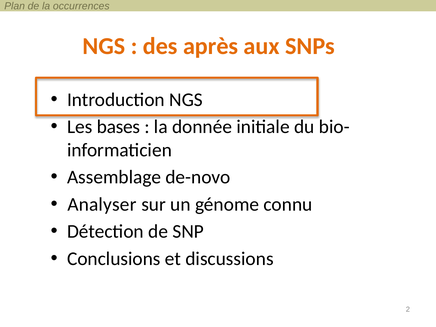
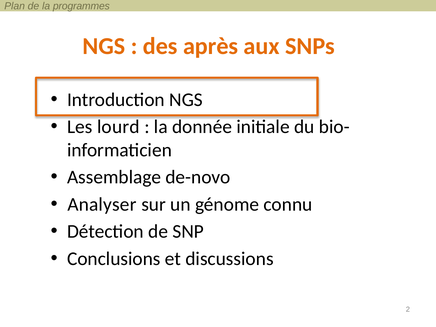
occurrences: occurrences -> programmes (81, 6)
bases: bases -> lourd (118, 127)
